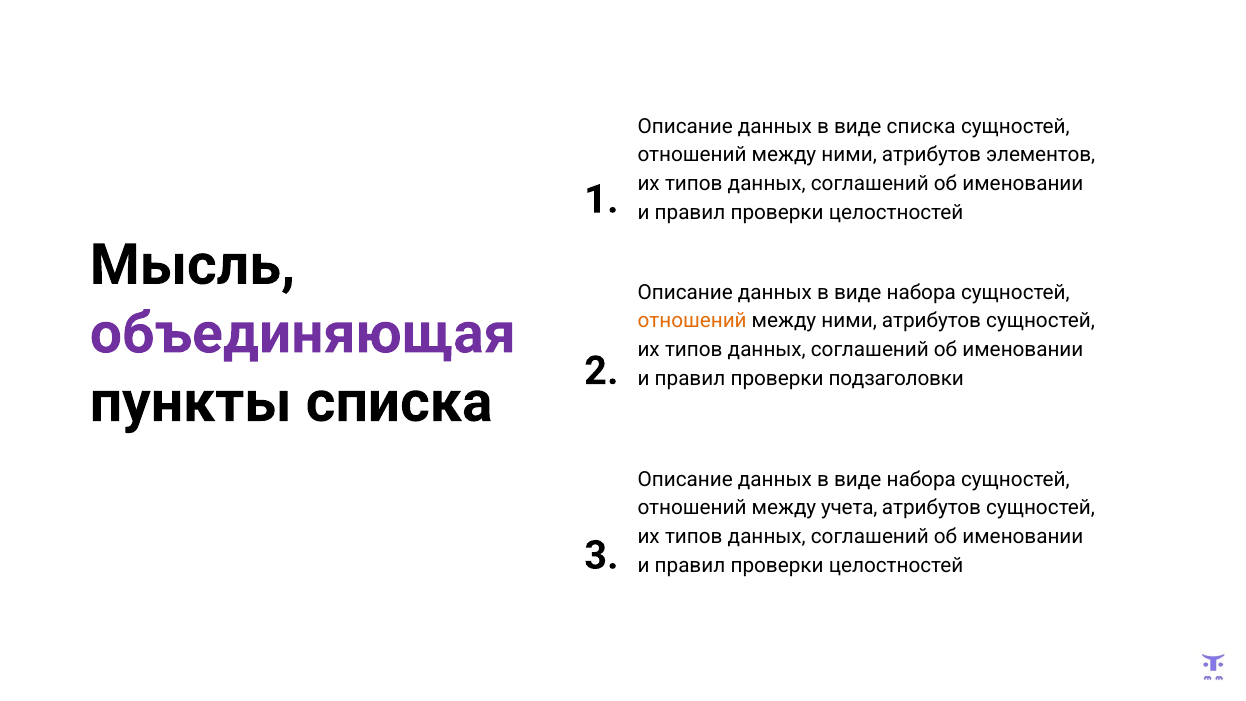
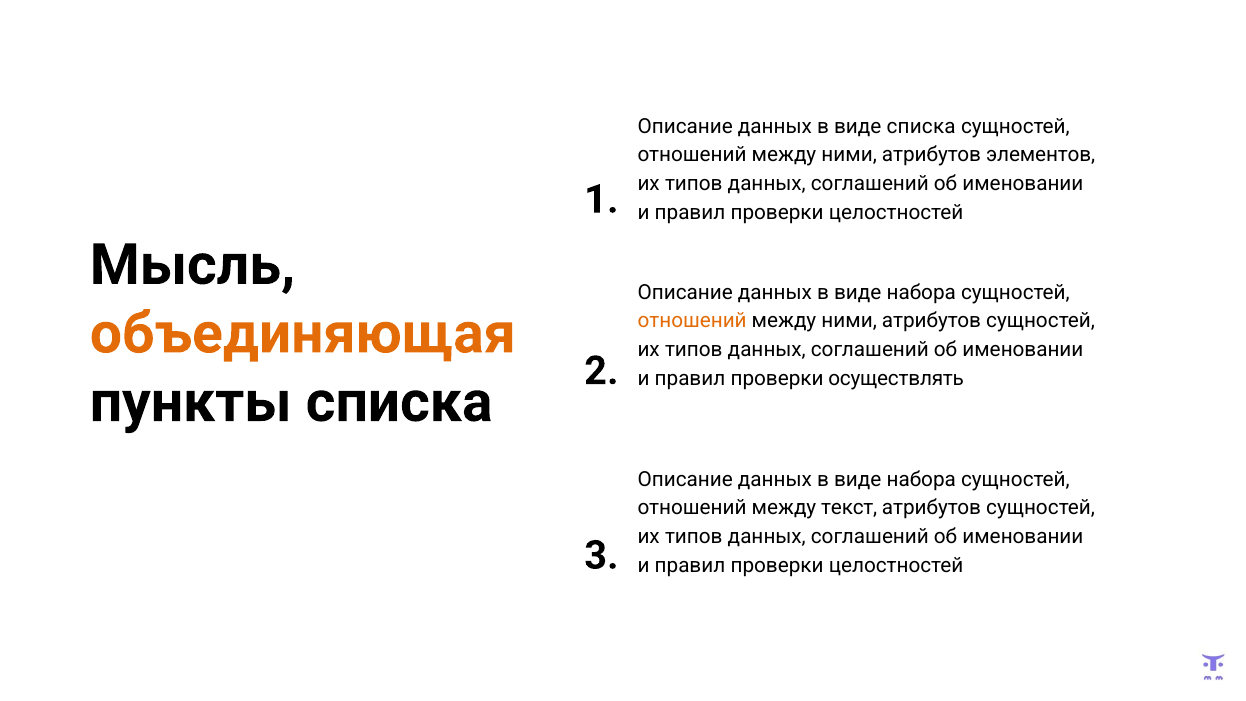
объединяющая colour: purple -> orange (303, 334)
подзаголовки: подзаголовки -> осуществлять (896, 378)
учета: учета -> текст (849, 508)
